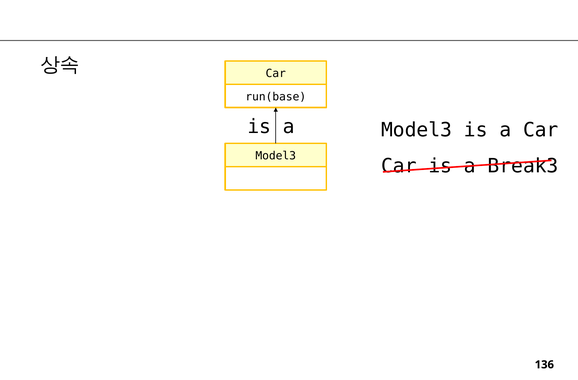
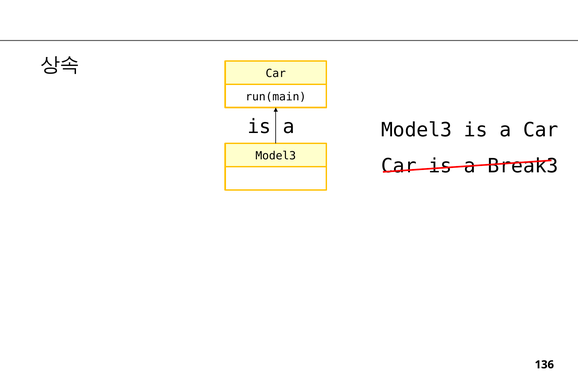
run(base: run(base -> run(main (276, 97)
